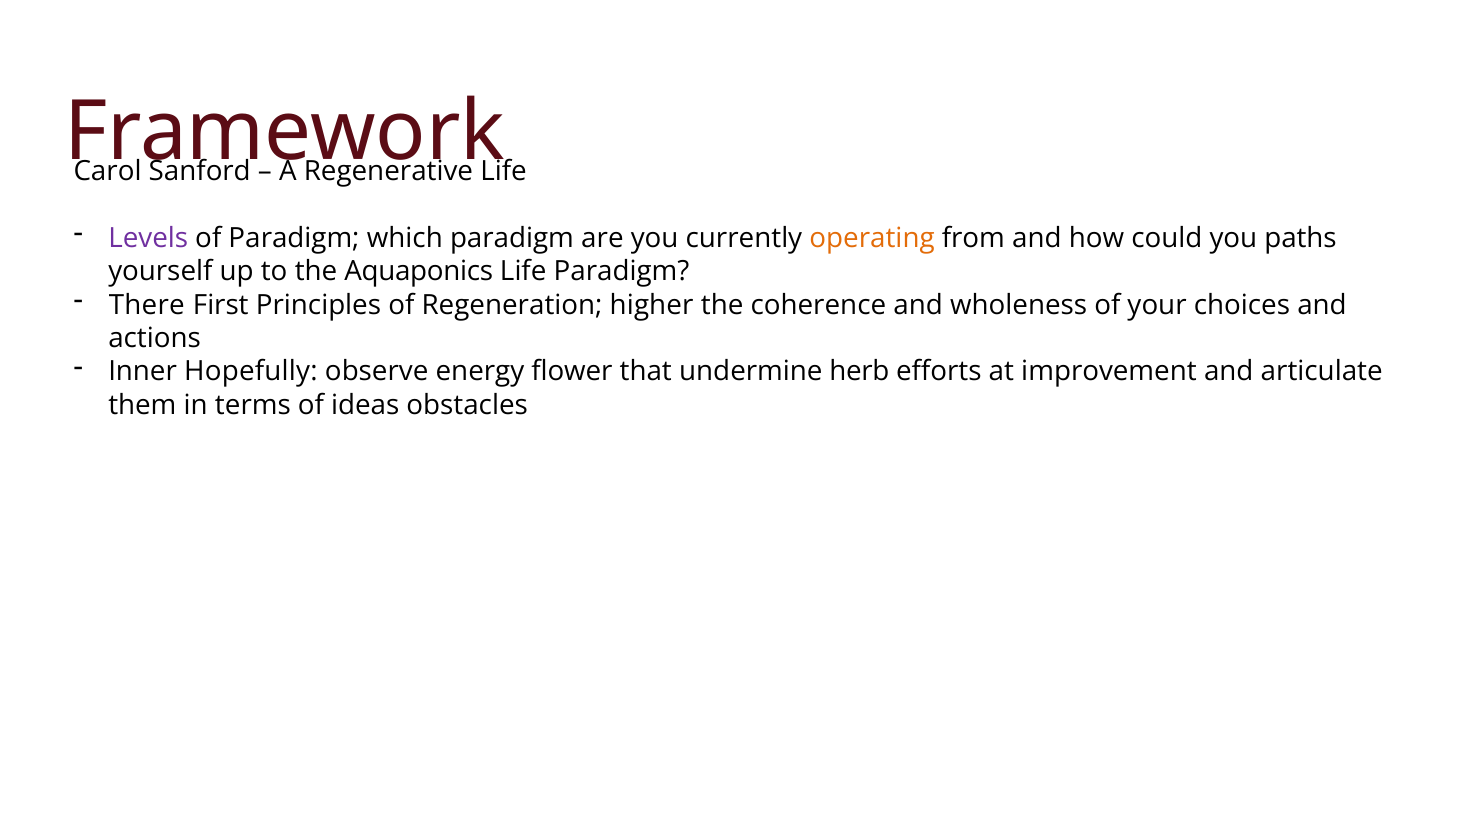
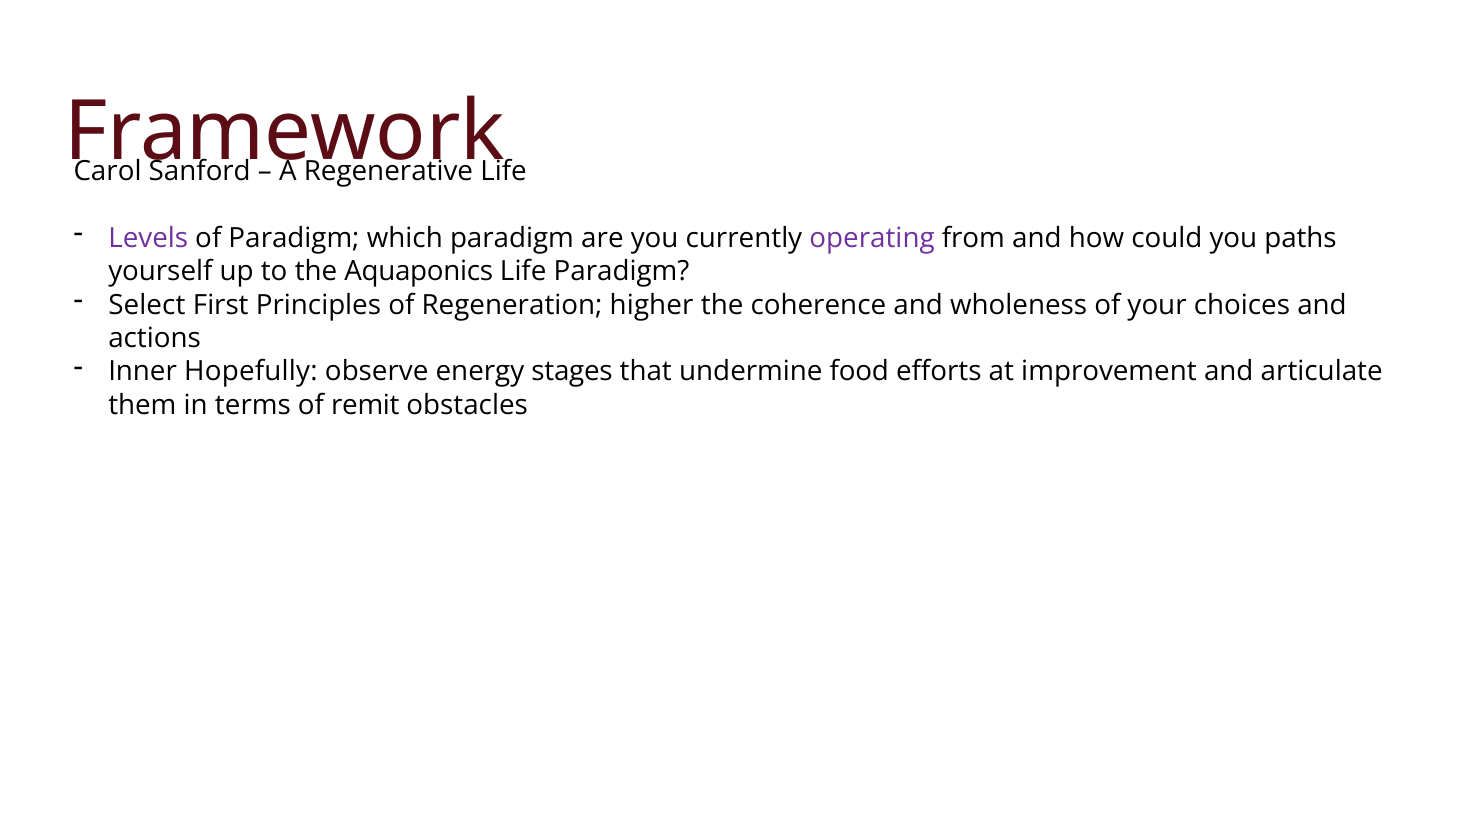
operating colour: orange -> purple (872, 238)
There: There -> Select (147, 305)
flower: flower -> stages (572, 372)
herb: herb -> food (859, 372)
ideas: ideas -> remit (365, 405)
